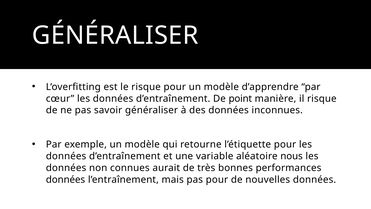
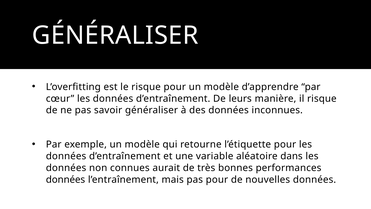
point: point -> leurs (240, 98)
nous: nous -> dans (292, 156)
